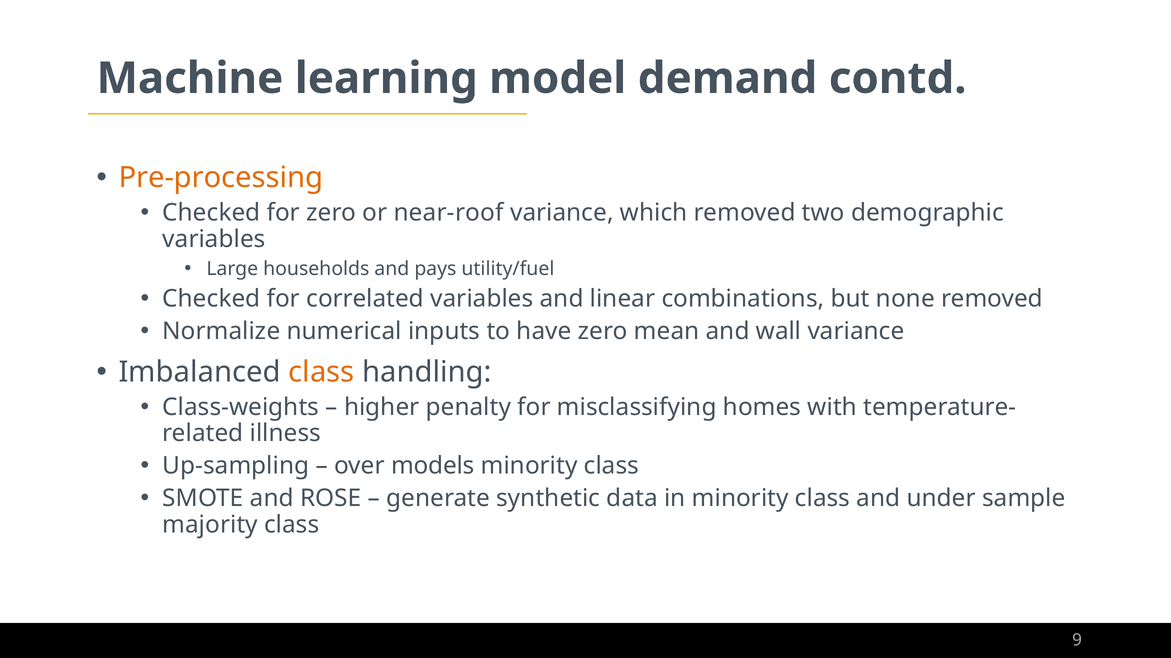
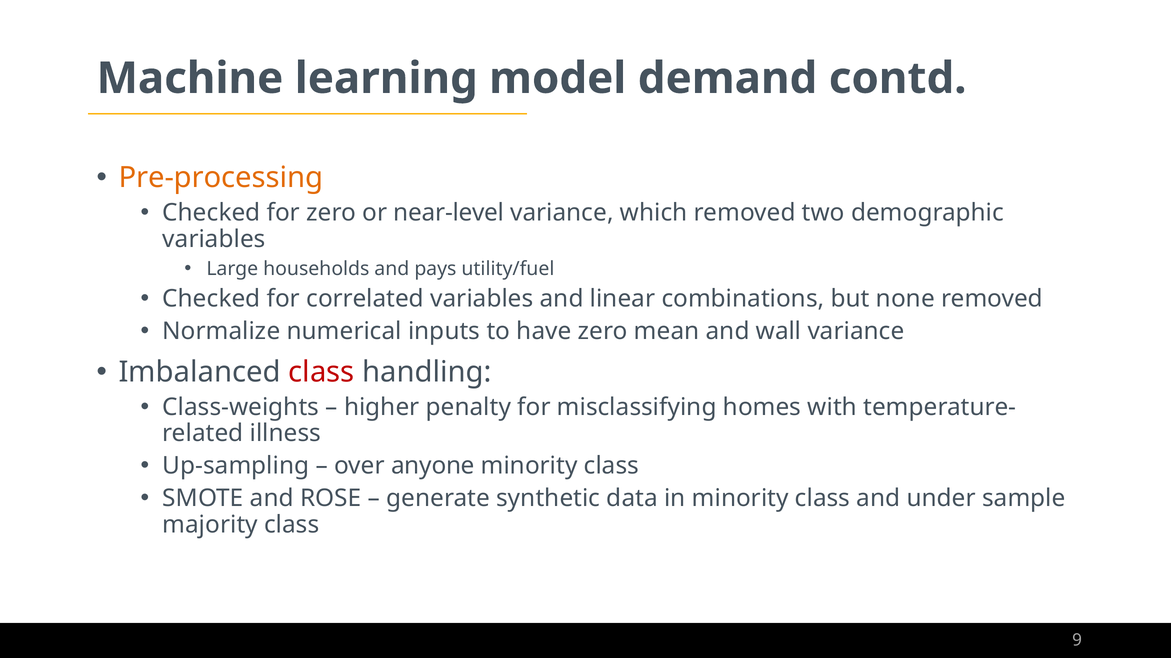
near-roof: near-roof -> near-level (449, 213)
class colour: orange -> red (321, 372)
models: models -> anyone (433, 466)
